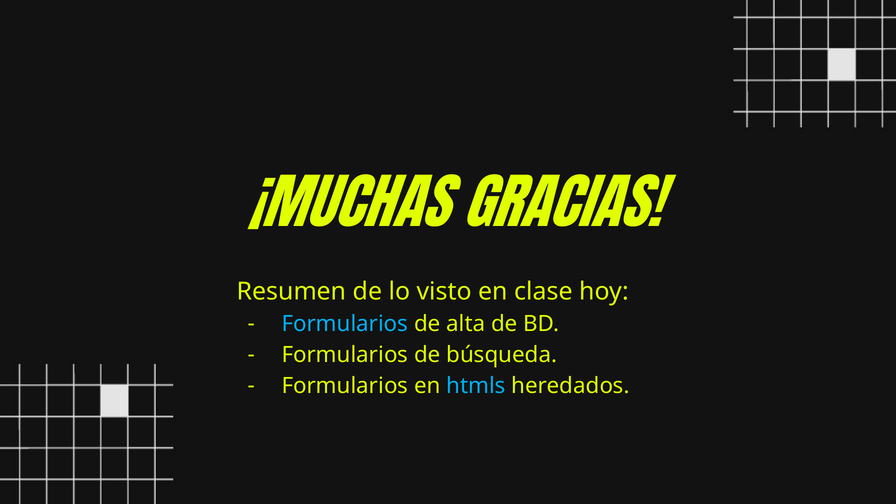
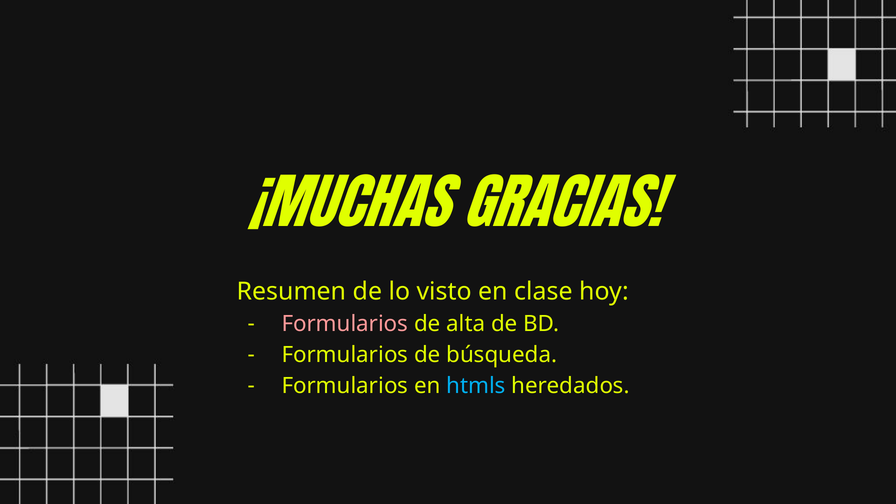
Formularios colour: light blue -> pink (345, 324)
